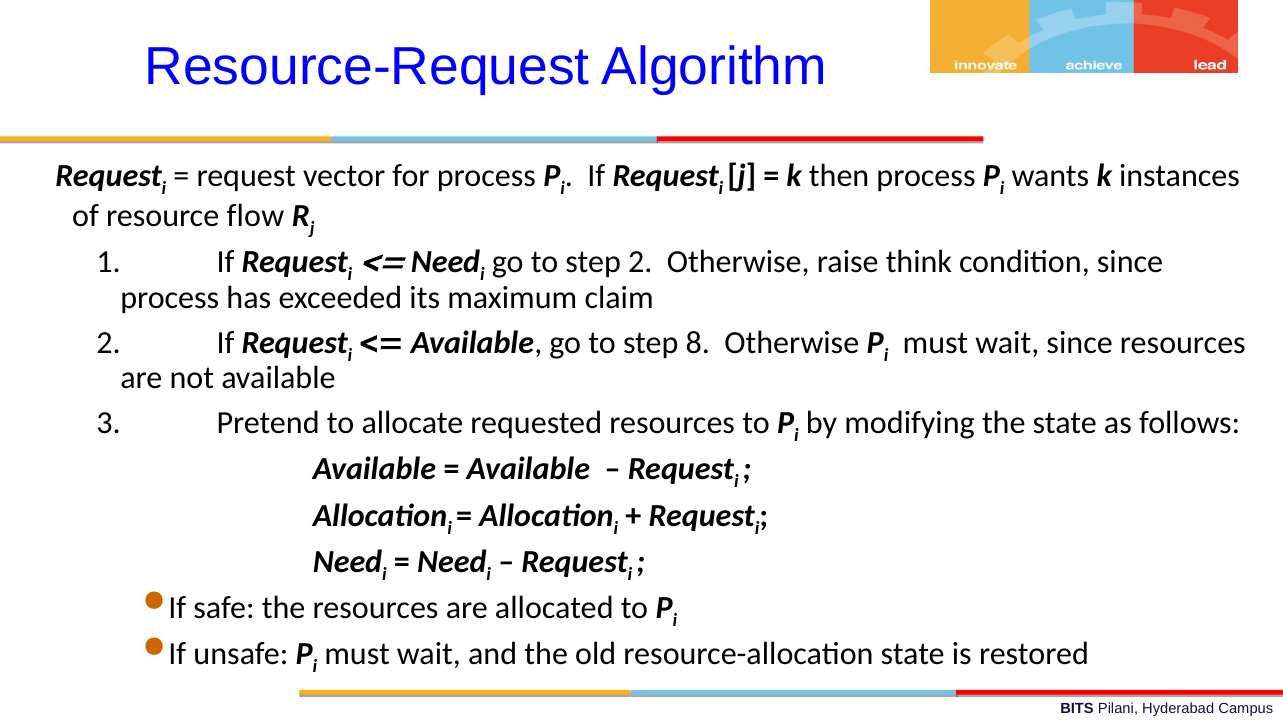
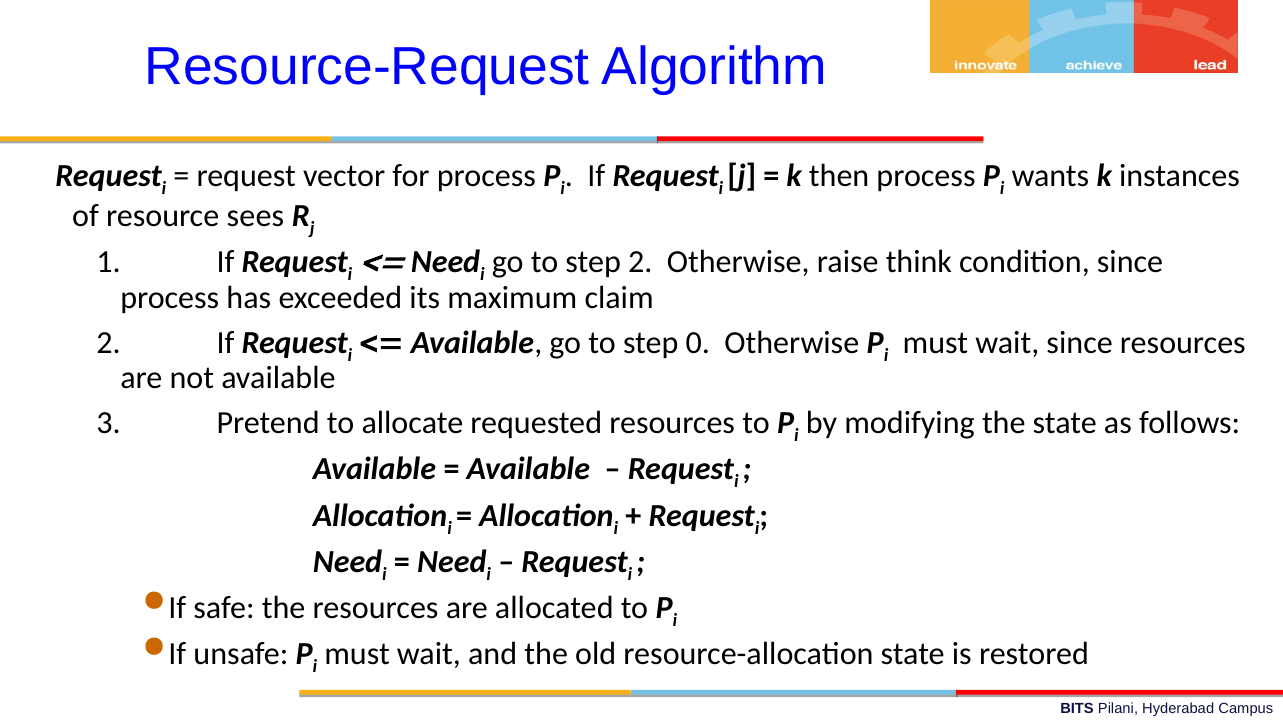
flow: flow -> sees (255, 216)
8: 8 -> 0 (698, 342)
